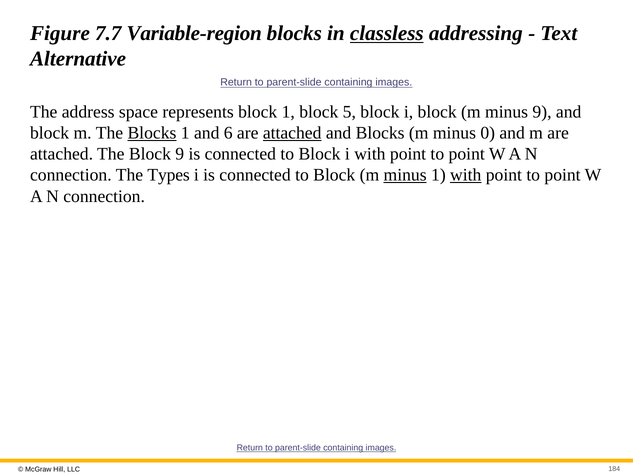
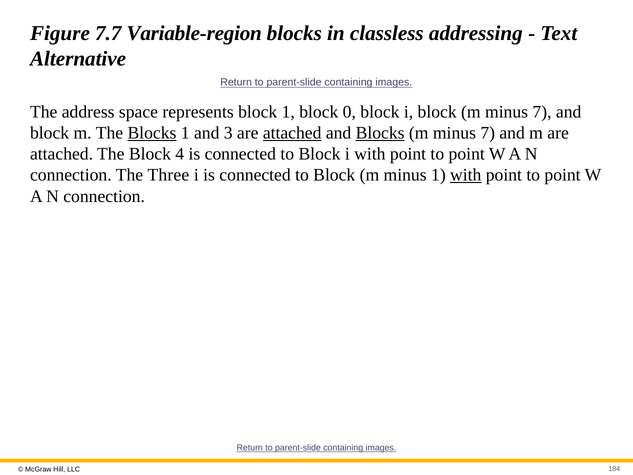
classless underline: present -> none (387, 33)
5: 5 -> 0 (349, 112)
block m minus 9: 9 -> 7 (542, 112)
6: 6 -> 3 (228, 133)
Blocks underline: none -> present (380, 133)
0: 0 -> 7 (488, 133)
Block 9: 9 -> 4 (180, 154)
Types: Types -> Three (168, 175)
minus underline: present -> none (405, 175)
